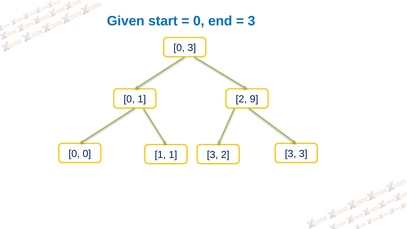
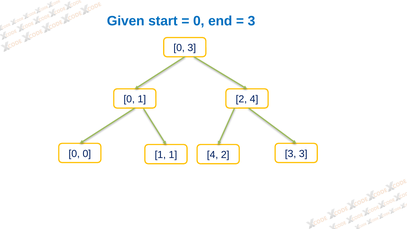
2 9: 9 -> 4 (254, 99)
1 3: 3 -> 4 (213, 155)
